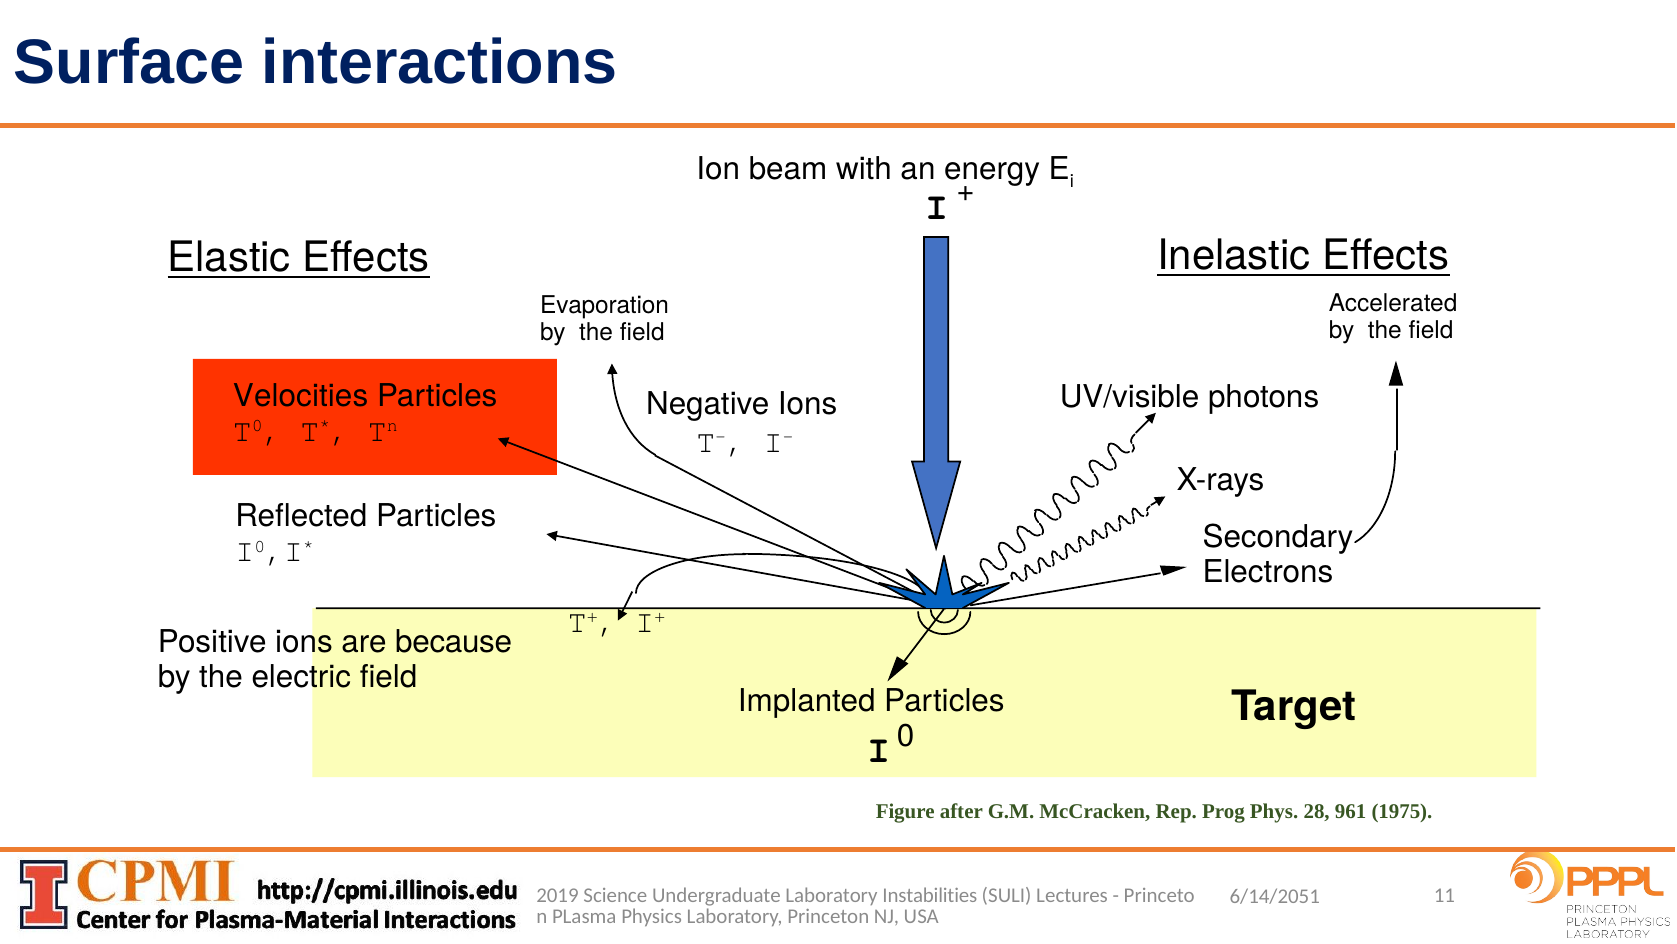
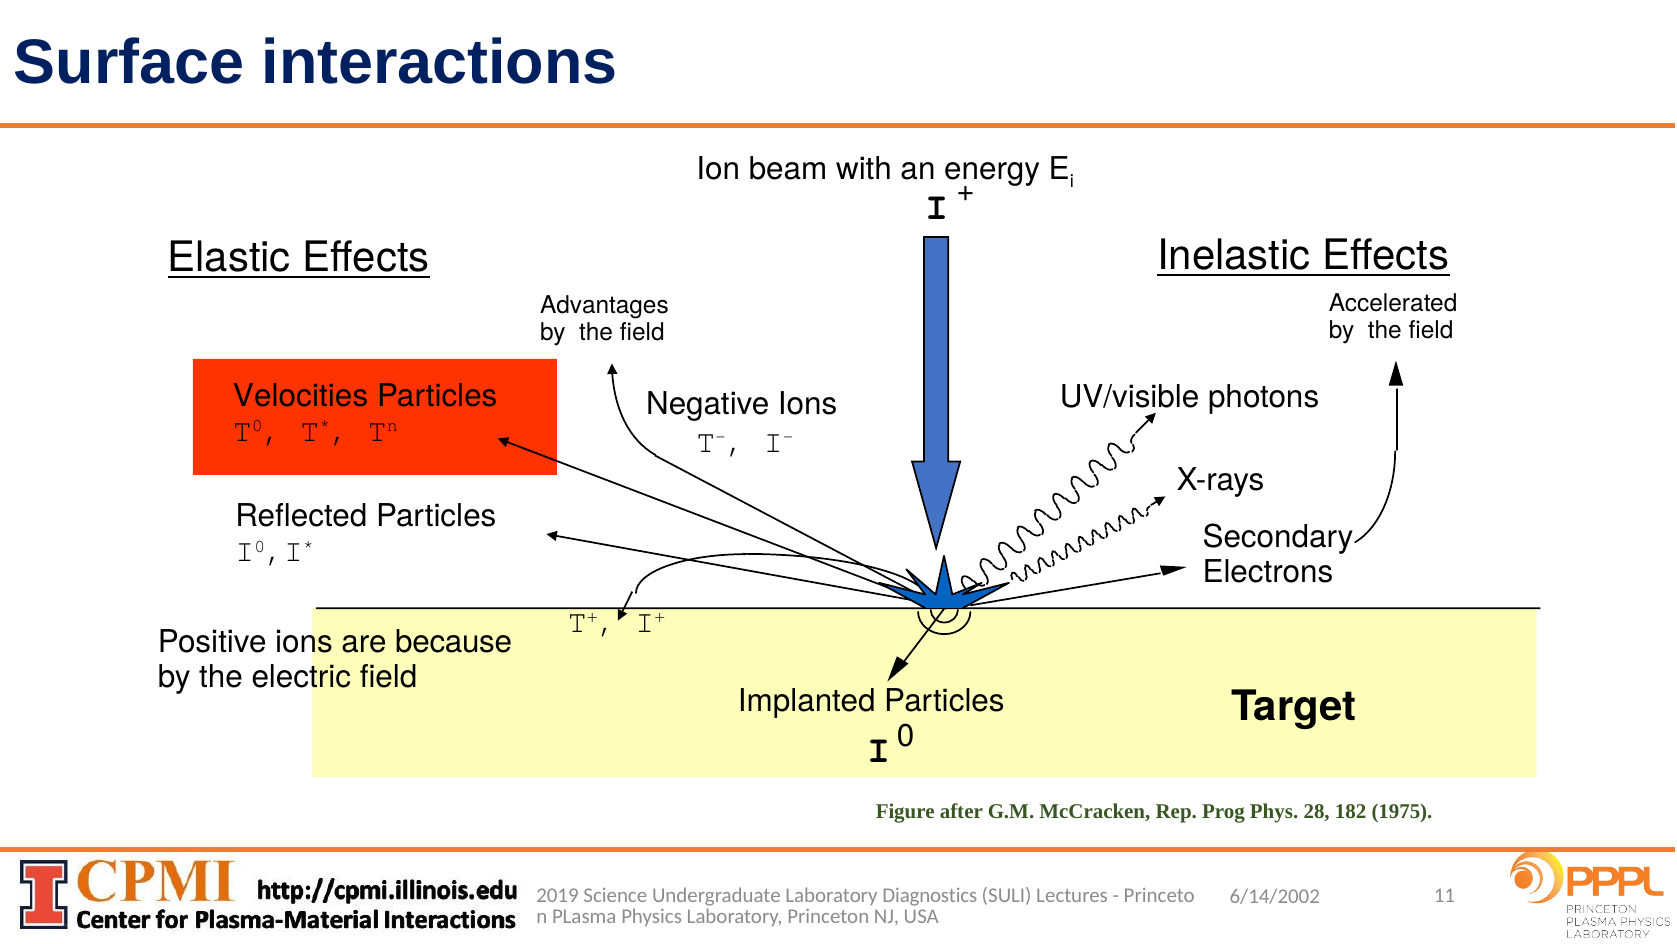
Evaporation: Evaporation -> Advantages (604, 305)
961: 961 -> 182 (1351, 811)
Instabilities: Instabilities -> Diagnostics (930, 895)
6/14/2051: 6/14/2051 -> 6/14/2002 (1275, 896)
